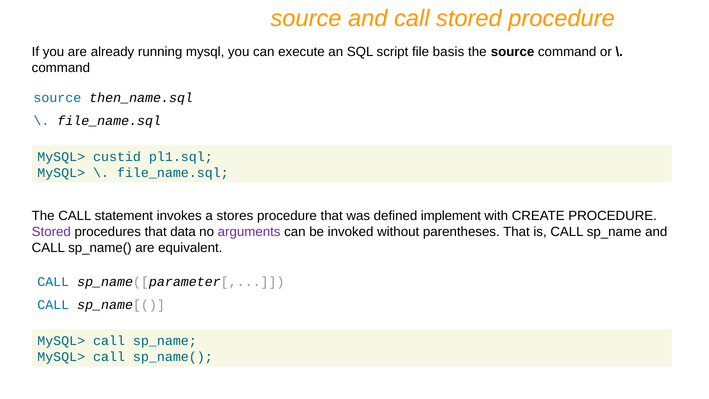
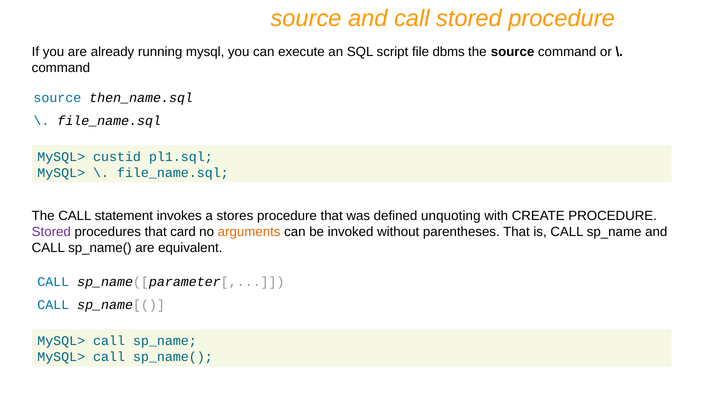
basis: basis -> dbms (449, 52)
implement: implement -> unquoting (451, 216)
data: data -> card (183, 232)
arguments colour: purple -> orange (249, 232)
